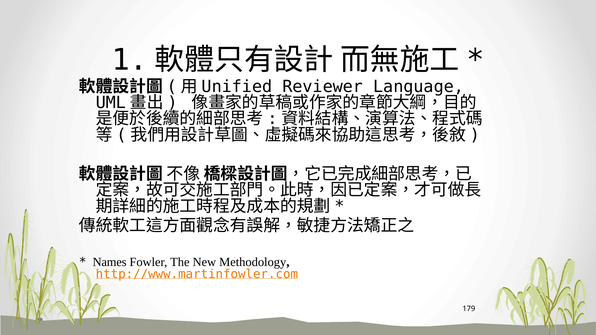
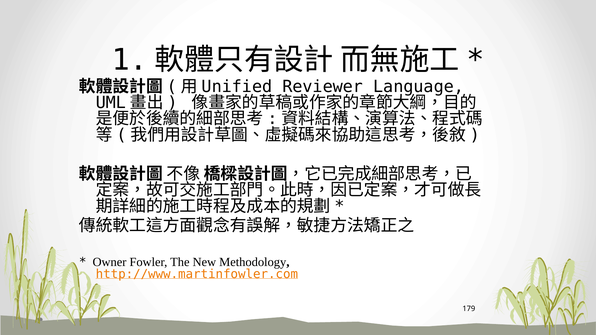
Names: Names -> Owner (110, 262)
